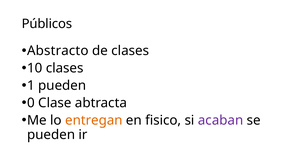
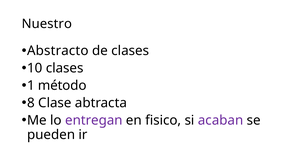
Públicos: Públicos -> Nuestro (47, 24)
1 pueden: pueden -> método (62, 86)
0: 0 -> 8 (31, 103)
entregan colour: orange -> purple (94, 120)
